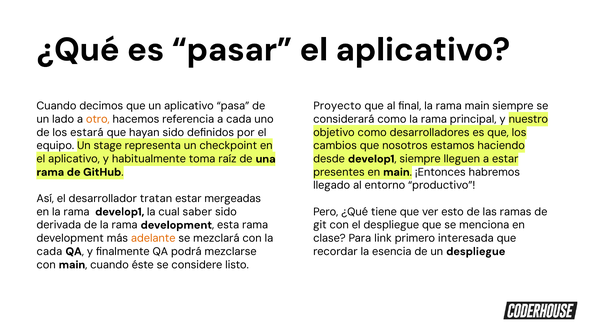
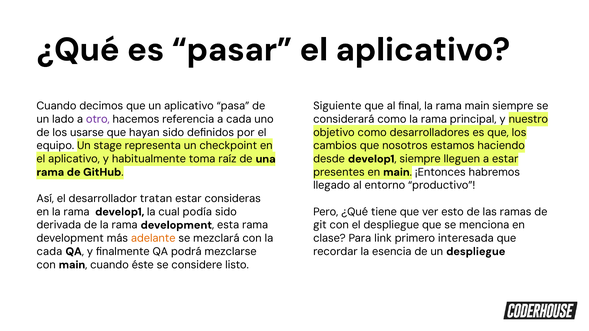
Proyecto: Proyecto -> Siguiente (337, 106)
otro colour: orange -> purple (98, 119)
estará: estará -> usarse (87, 133)
mergeadas: mergeadas -> consideras (233, 199)
saber: saber -> podía (197, 212)
